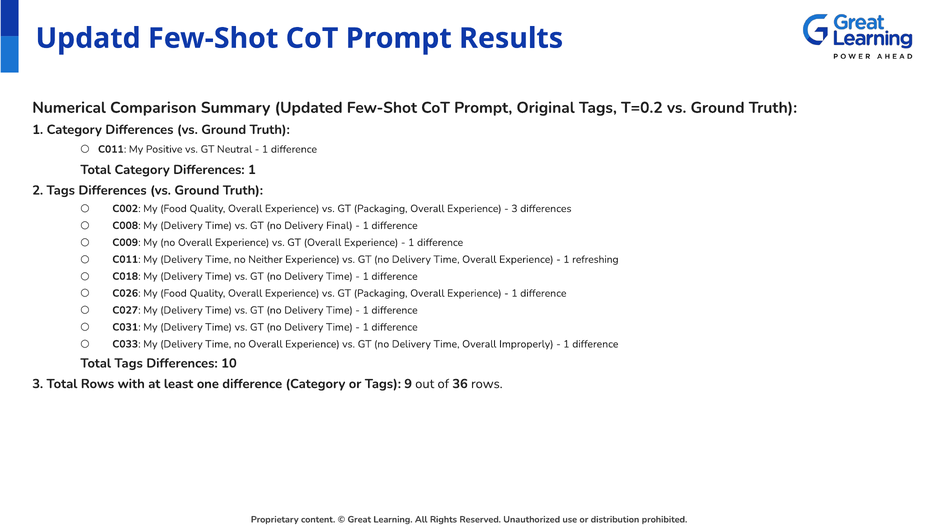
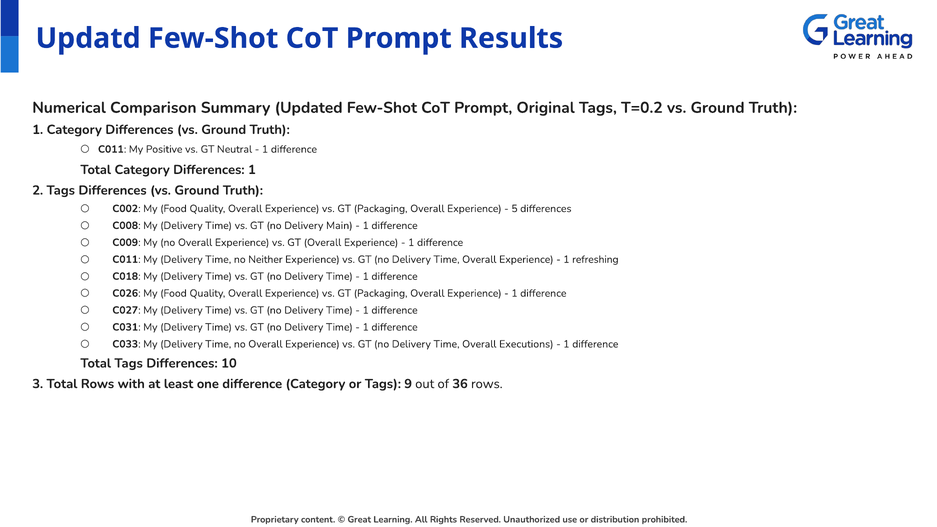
3: 3 -> 5 (514, 209)
Final: Final -> Main (339, 226)
Improperly: Improperly -> Executions (526, 344)
